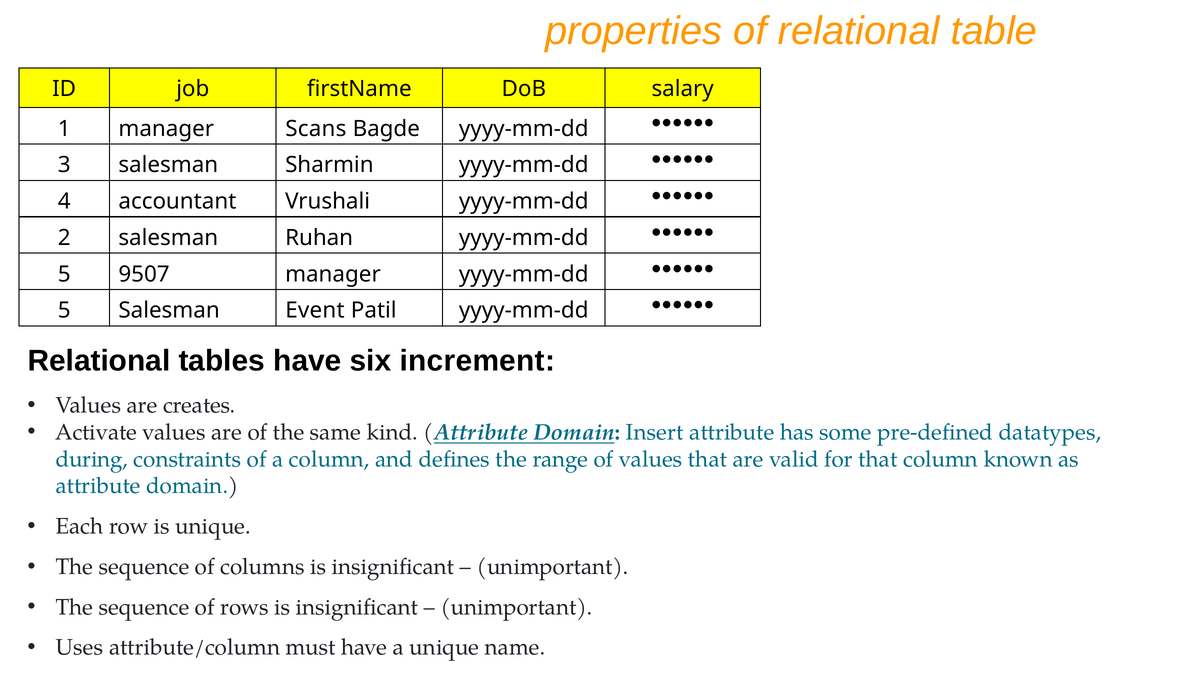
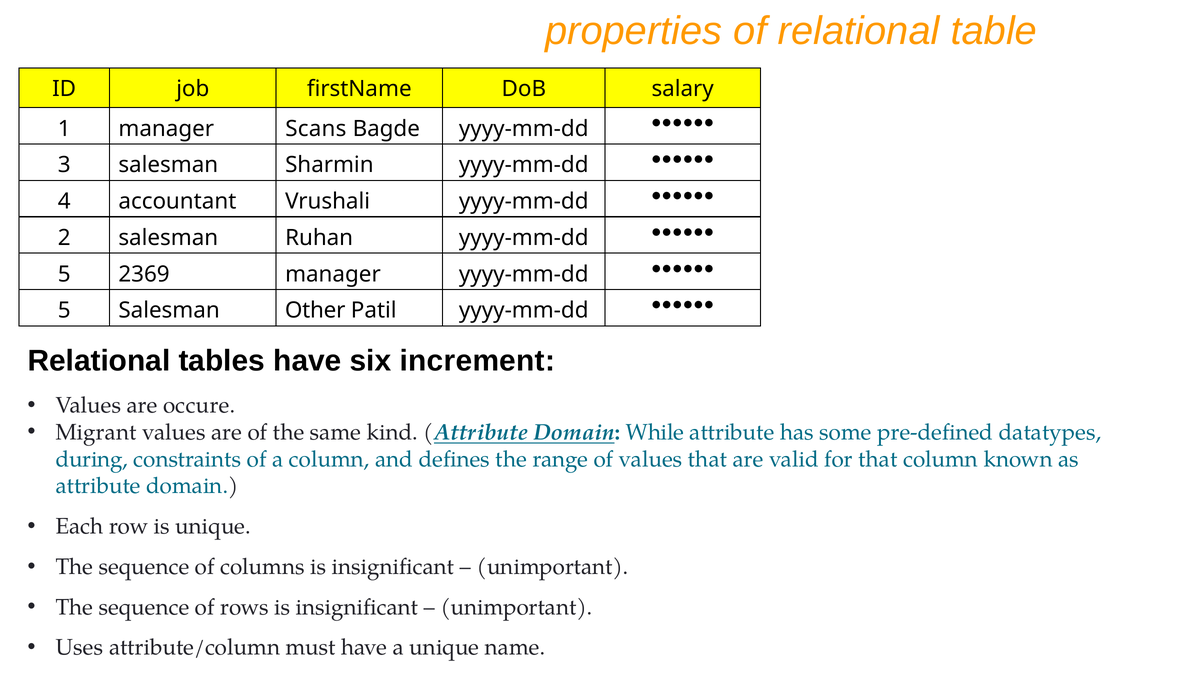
9507: 9507 -> 2369 (144, 274)
Event: Event -> Other (315, 310)
creates: creates -> occure (199, 405)
Activate: Activate -> Migrant (96, 432)
Insert: Insert -> While (655, 432)
